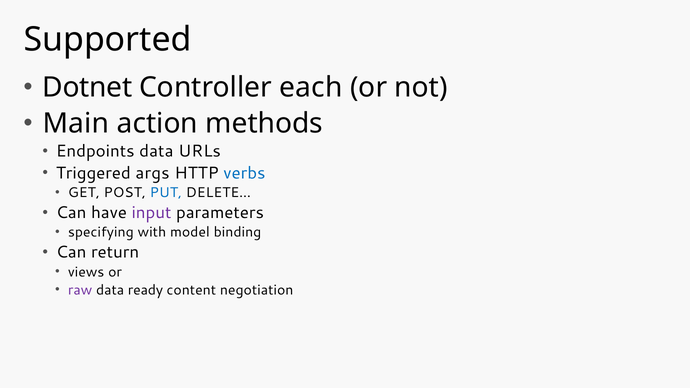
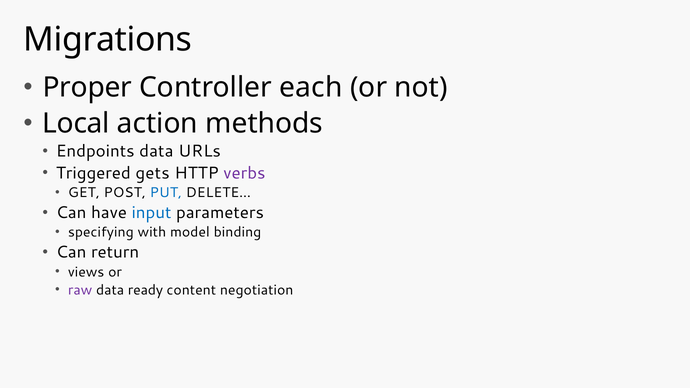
Supported: Supported -> Migrations (108, 40)
Dotnet: Dotnet -> Proper (87, 88)
Main: Main -> Local (76, 124)
args: args -> gets (153, 173)
verbs colour: blue -> purple (244, 173)
input colour: purple -> blue (152, 213)
